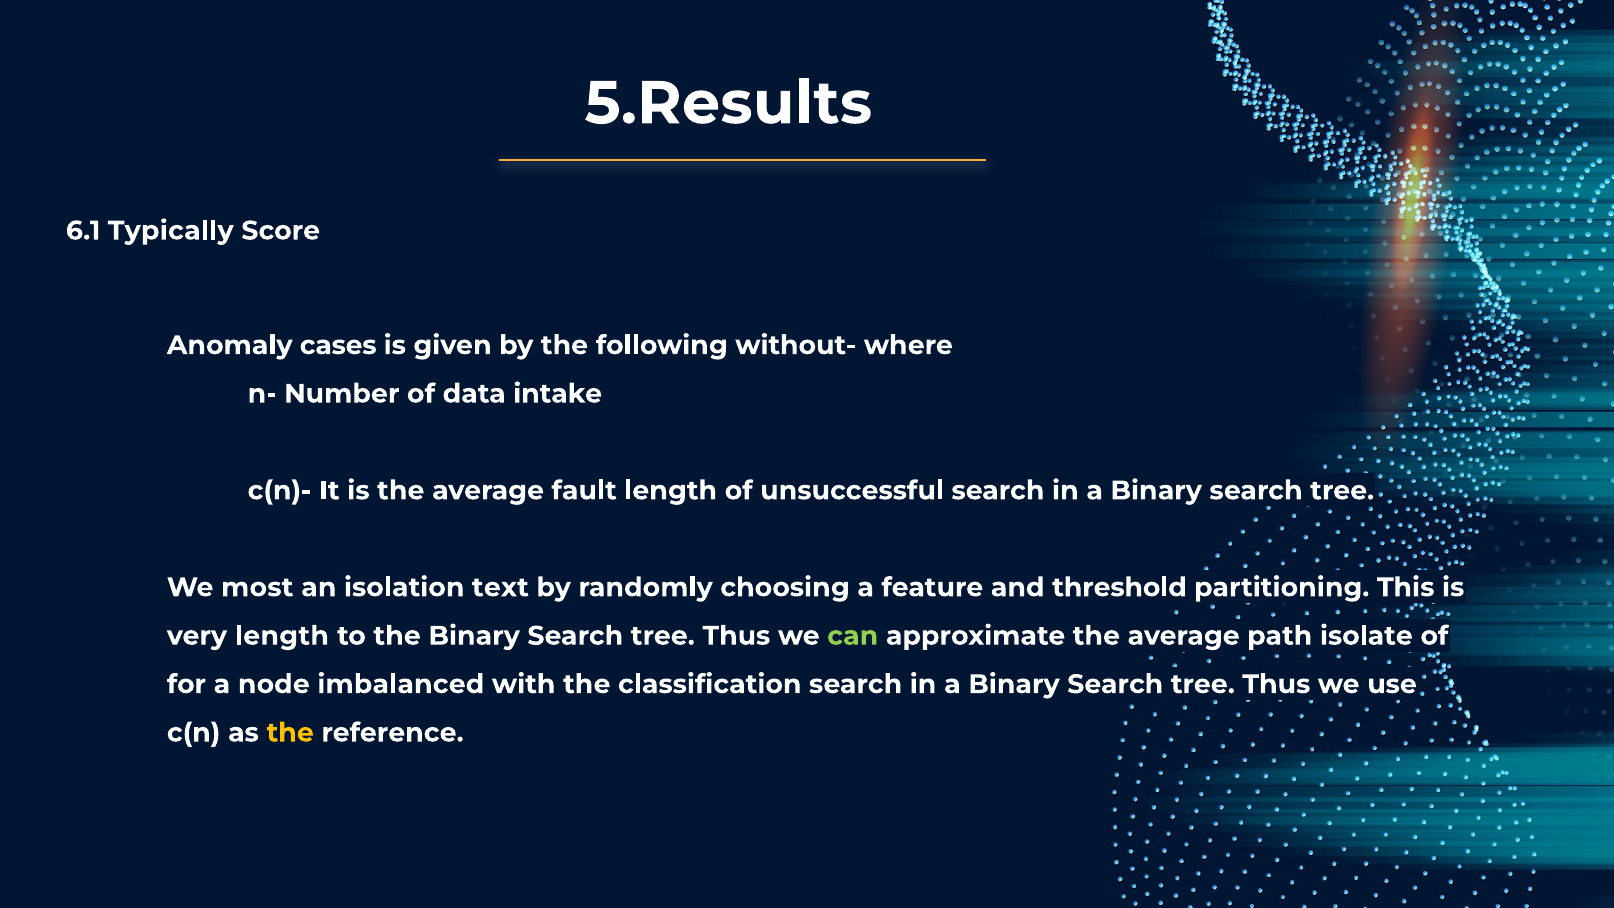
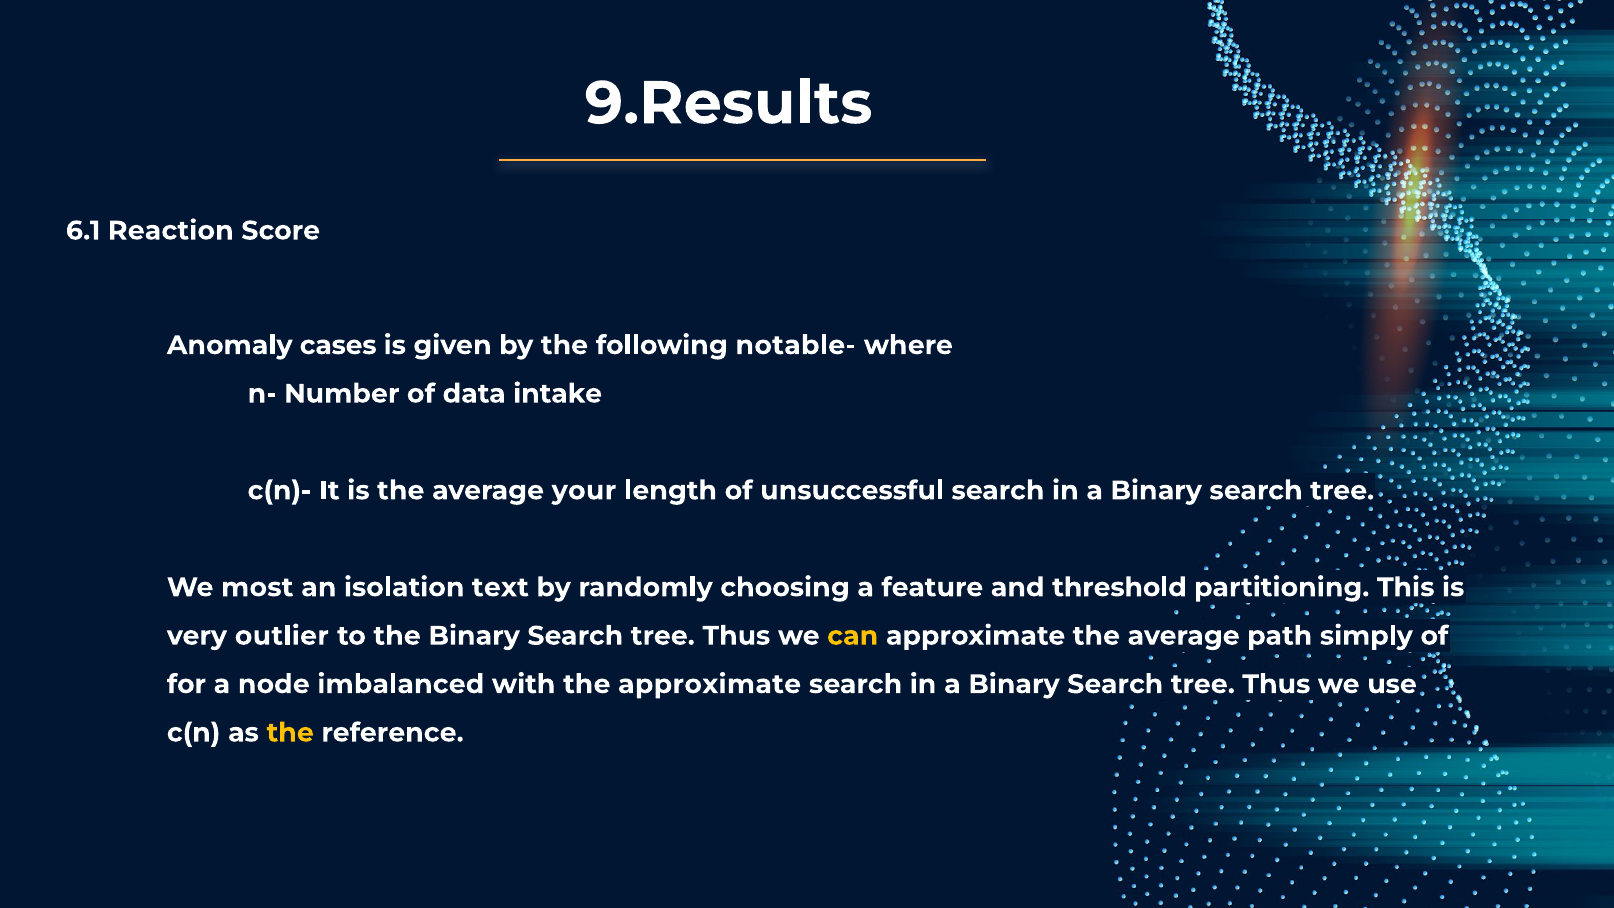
5.Results: 5.Results -> 9.Results (729, 103)
Typically: Typically -> Reaction (171, 231)
without-: without- -> notable- (796, 345)
fault: fault -> your (584, 491)
very length: length -> outlier (282, 636)
can colour: light green -> yellow (853, 636)
isolate: isolate -> simply (1366, 636)
the classification: classification -> approximate (710, 684)
